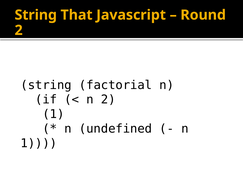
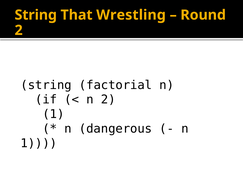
Javascript: Javascript -> Wrestling (131, 15)
undefined: undefined -> dangerous (116, 129)
